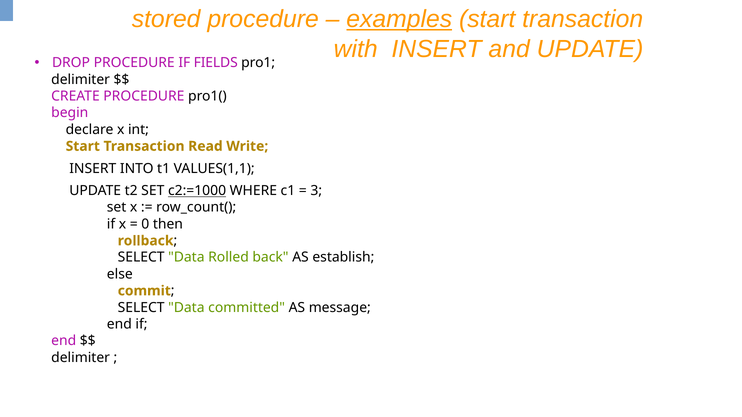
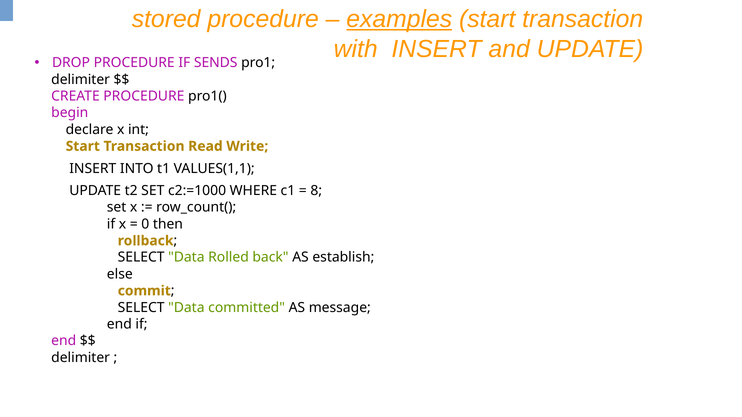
FIELDS: FIELDS -> SENDS (216, 63)
c2:=1000 underline: present -> none (197, 191)
3: 3 -> 8 (316, 191)
